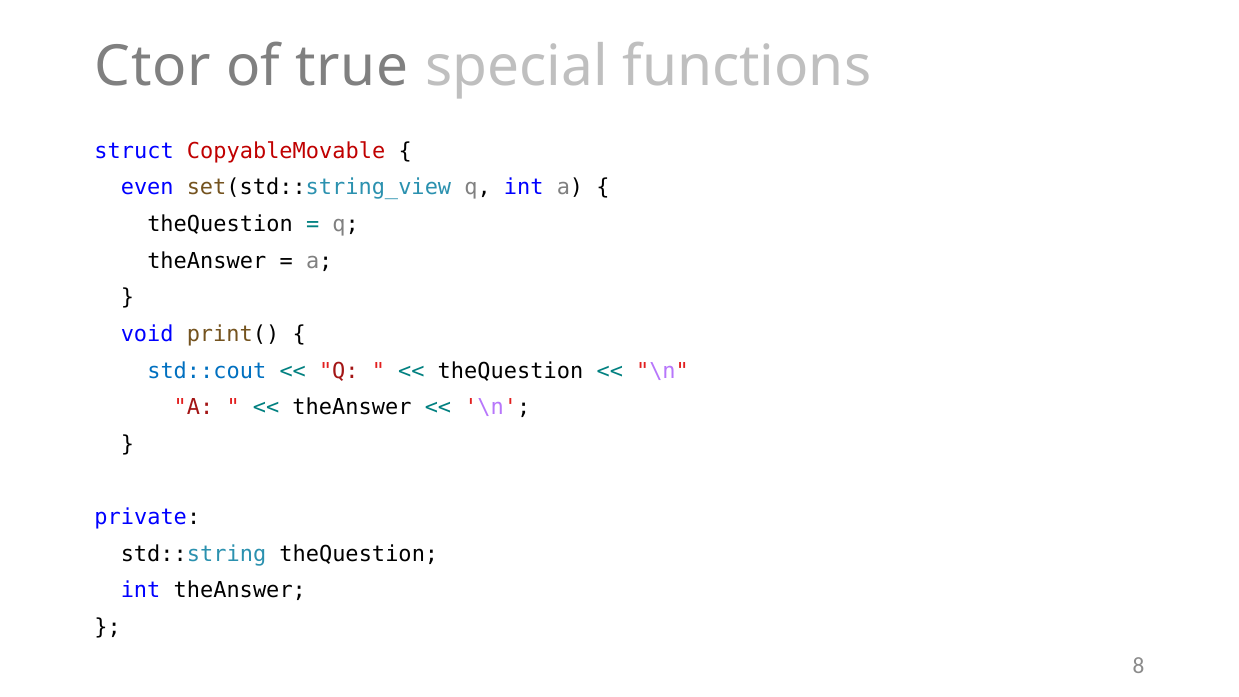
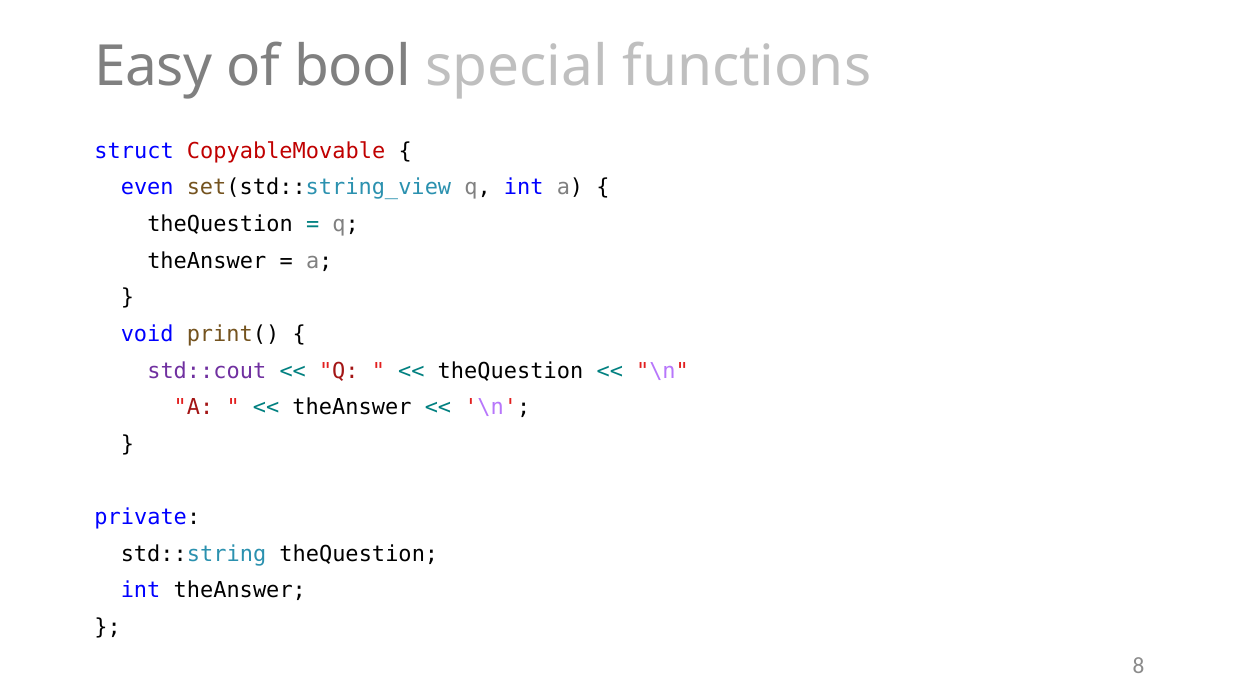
Ctor: Ctor -> Easy (153, 67)
true: true -> bool (353, 67)
std::cout colour: blue -> purple (207, 371)
